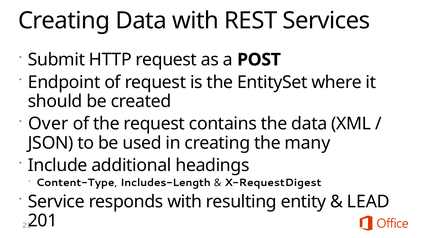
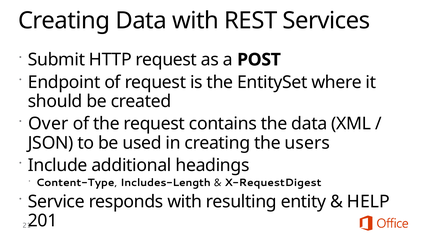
many: many -> users (307, 143)
LEAD: LEAD -> HELP (368, 202)
